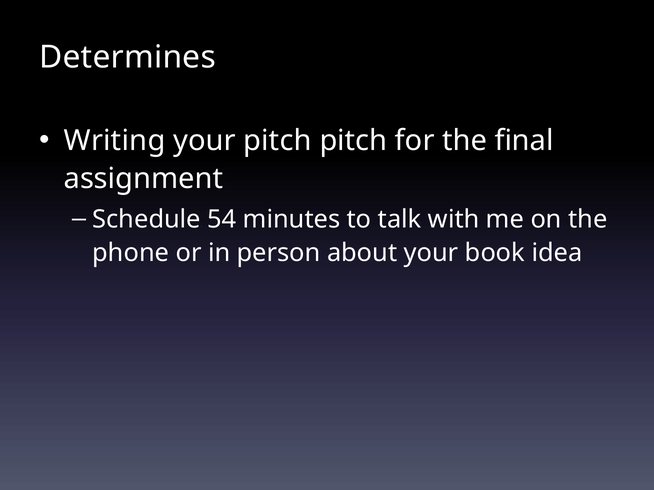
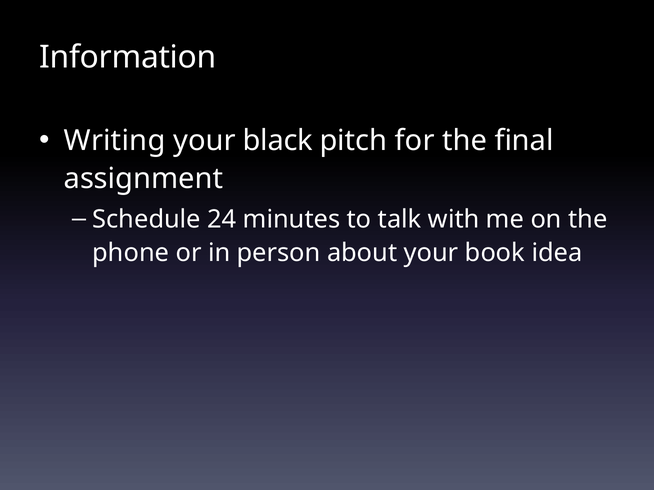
Determines: Determines -> Information (128, 57)
your pitch: pitch -> black (278, 141)
54: 54 -> 24 (222, 220)
